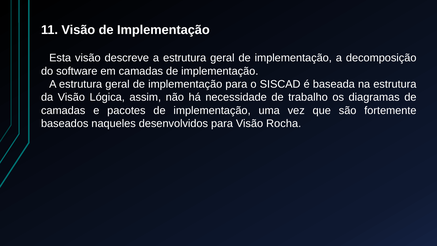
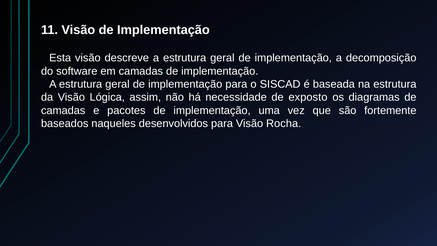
trabalho: trabalho -> exposto (308, 97)
